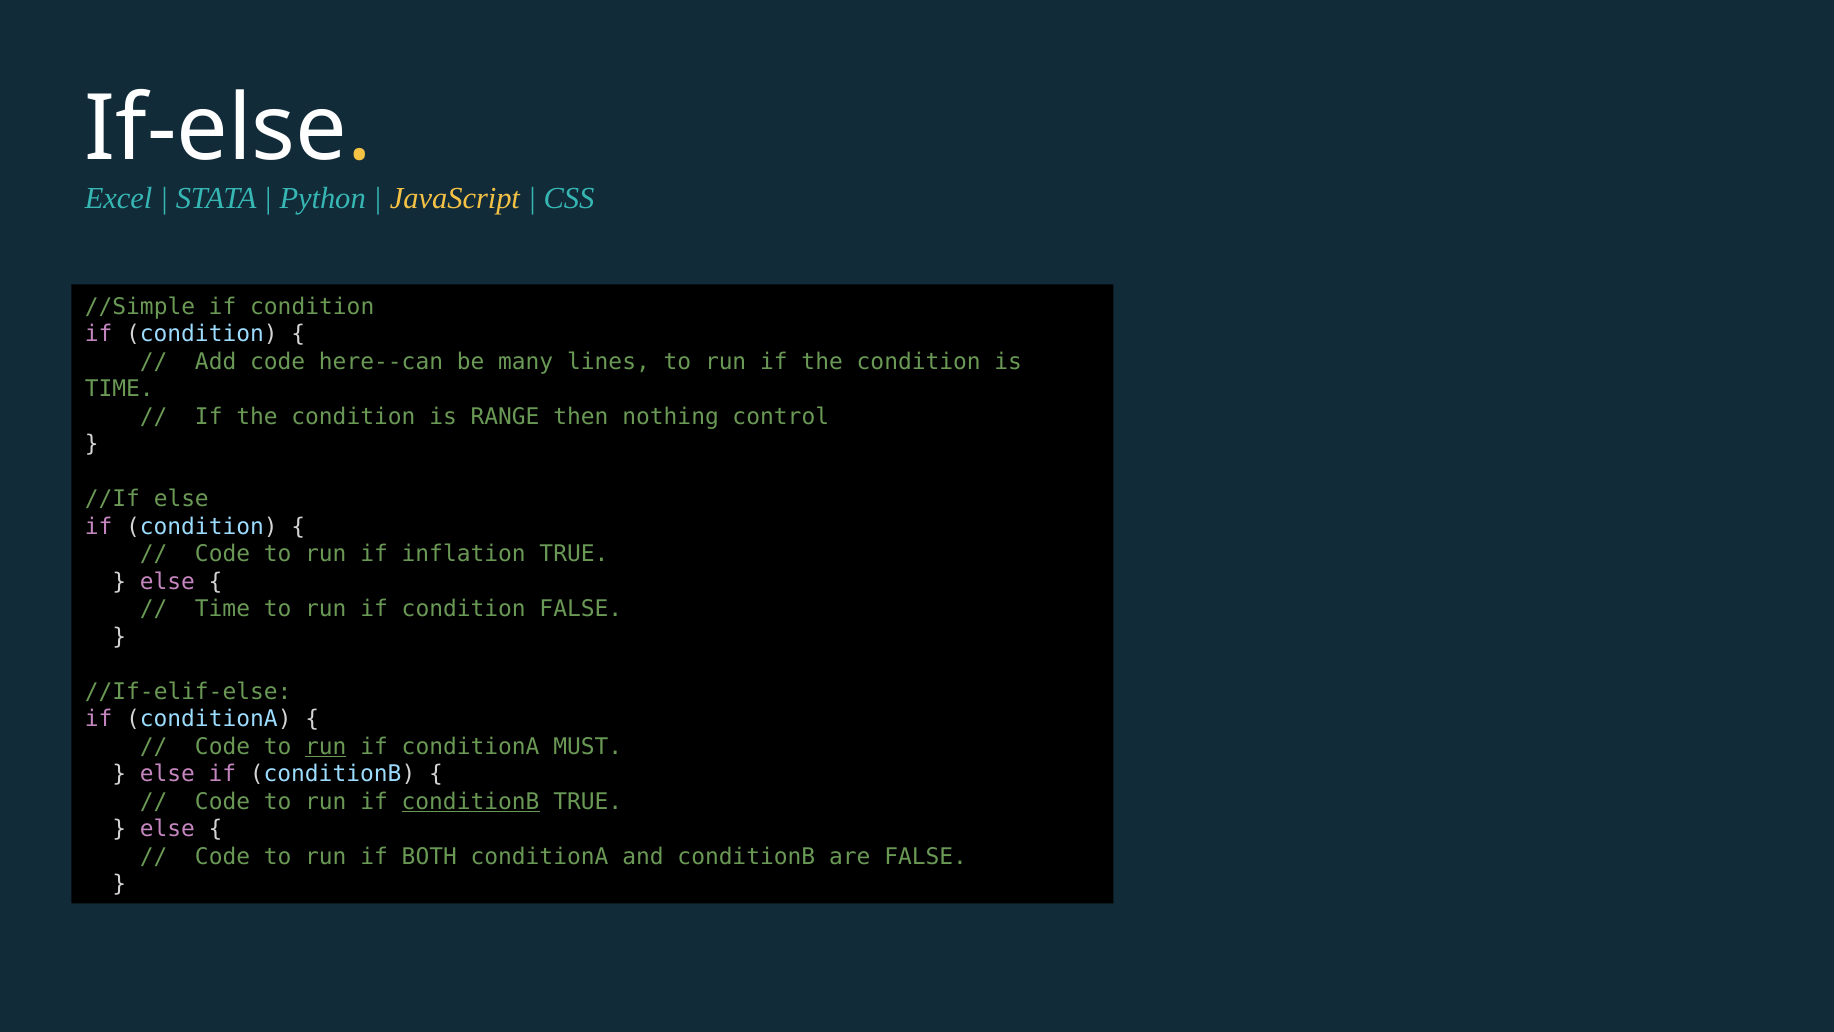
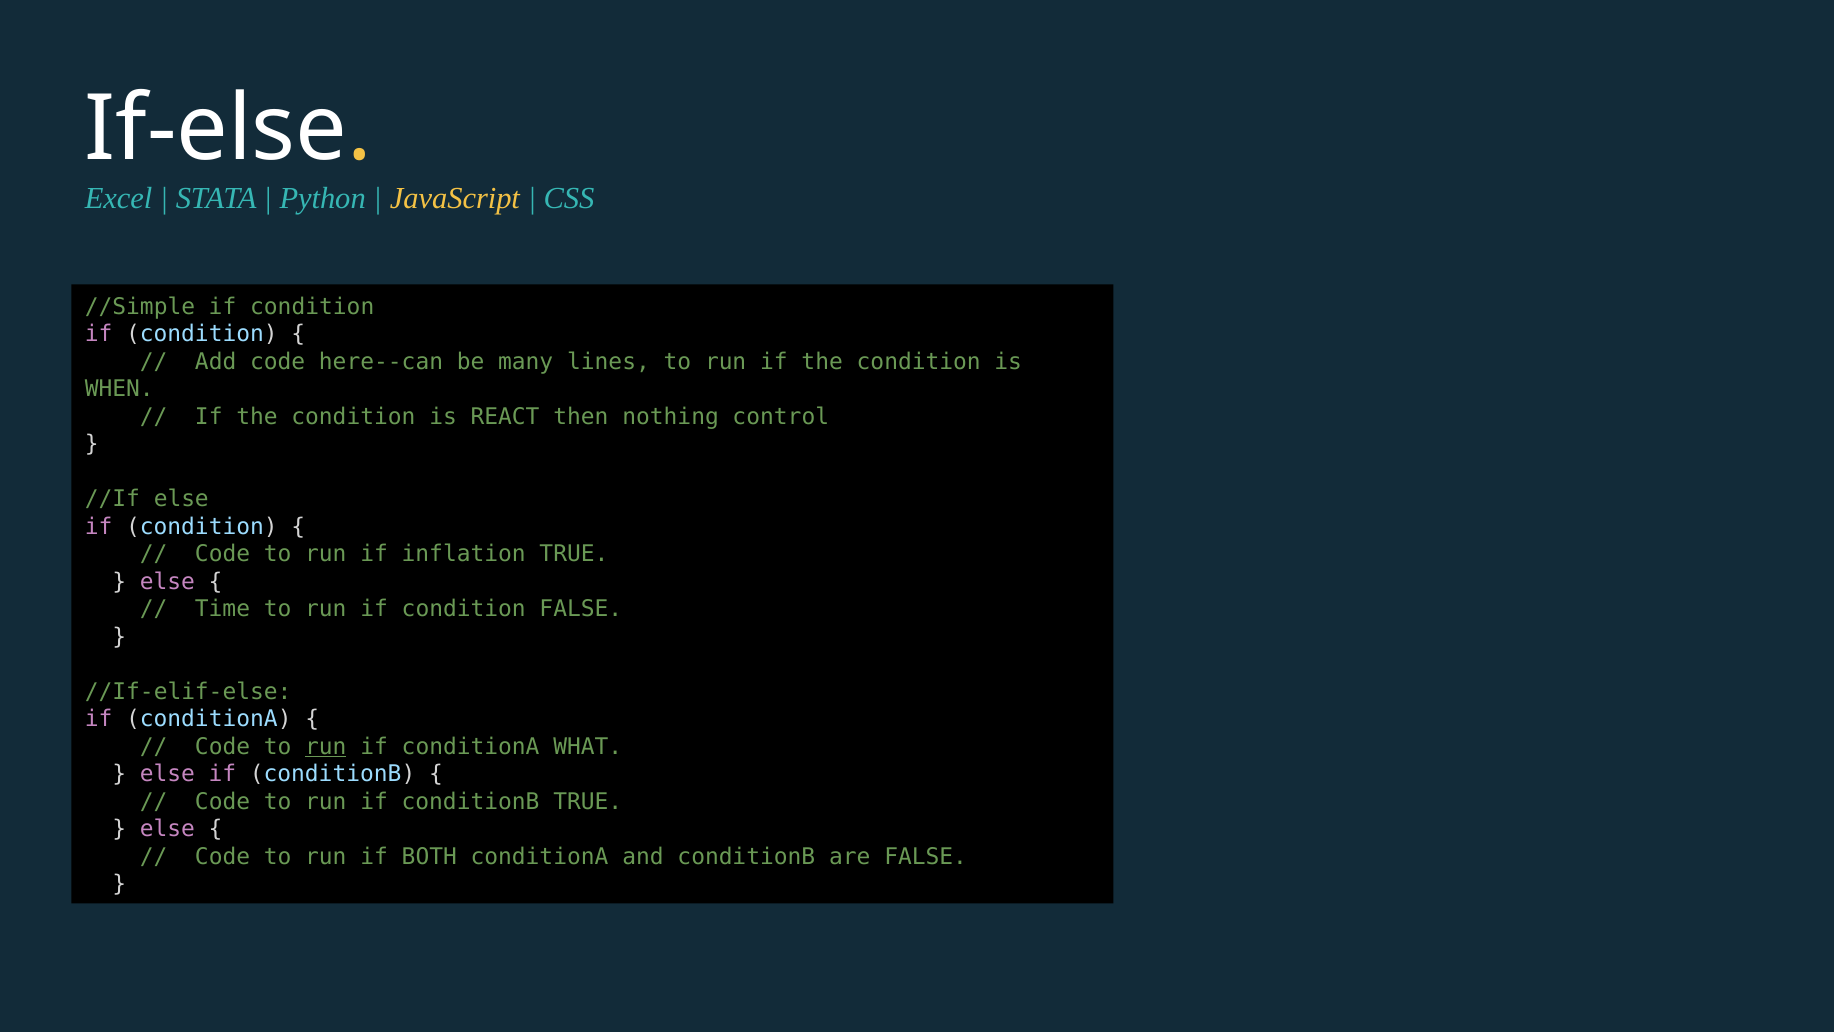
TIME: TIME -> WHEN (119, 389)
RANGE: RANGE -> REACT (505, 416)
MUST: MUST -> WHAT (588, 747)
conditionB underline: present -> none (471, 802)
